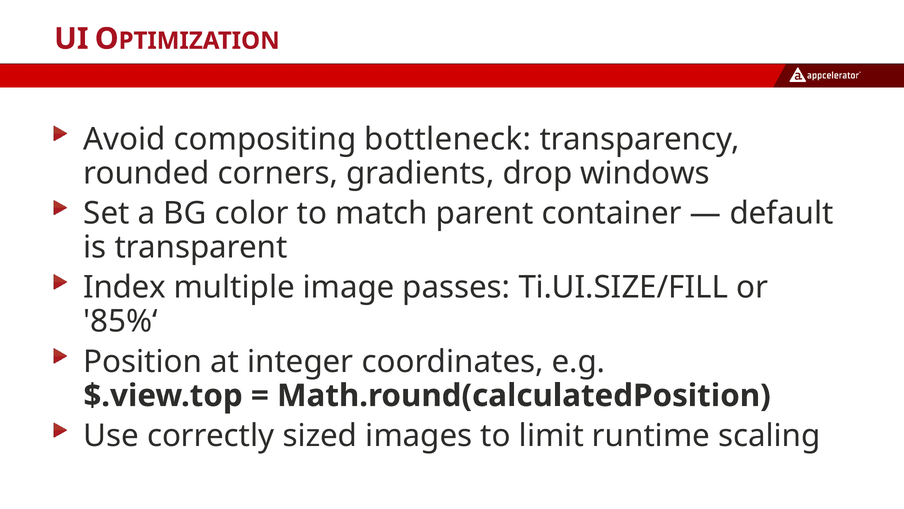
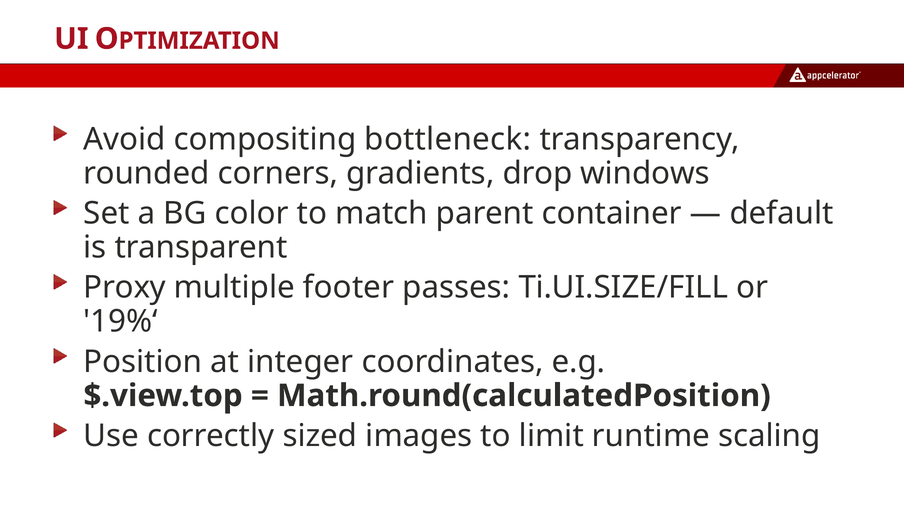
Index: Index -> Proxy (125, 287)
image: image -> footer (349, 287)
85%‘: 85%‘ -> 19%‘ (121, 321)
